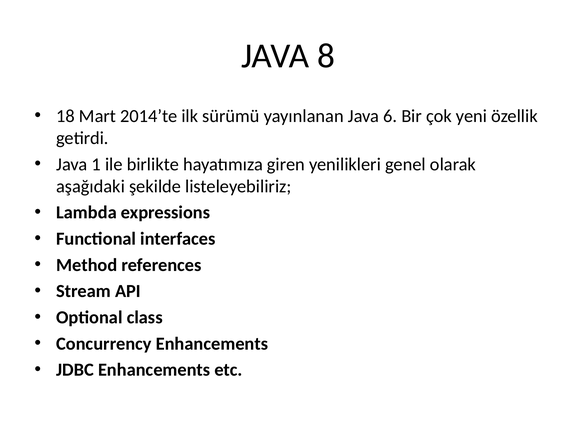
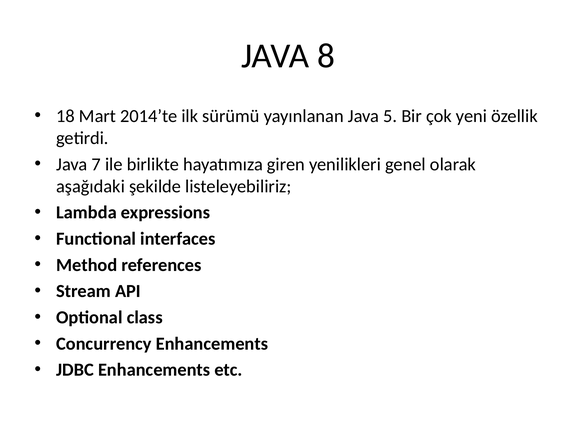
6: 6 -> 5 (390, 116)
1: 1 -> 7 (96, 164)
